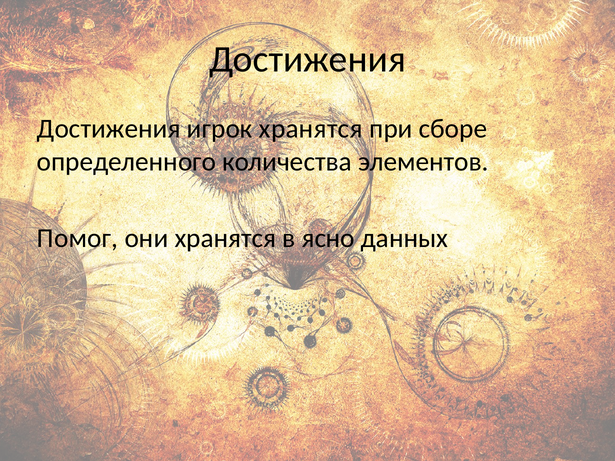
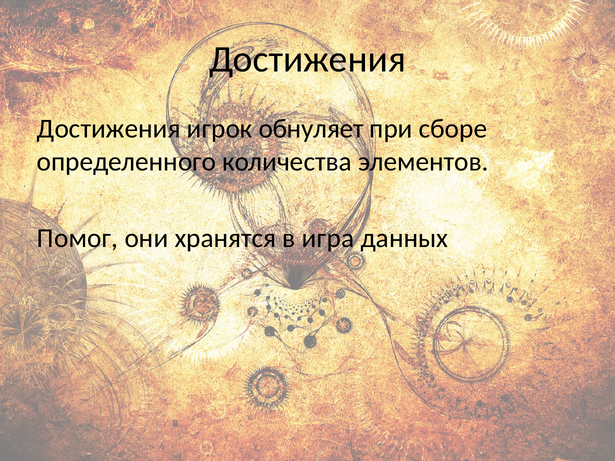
игрок хранятся: хранятся -> обнуляет (311, 129)
ясно: ясно -> игра (328, 238)
